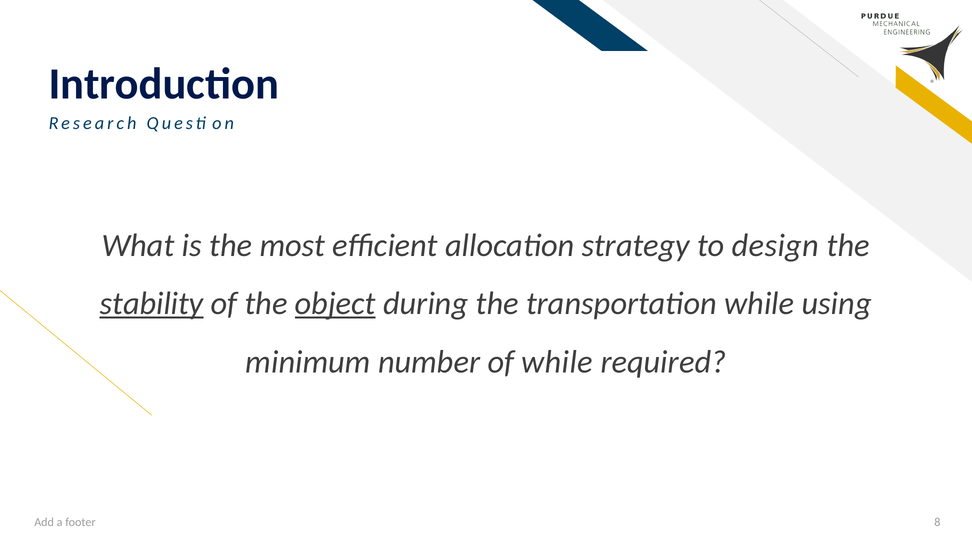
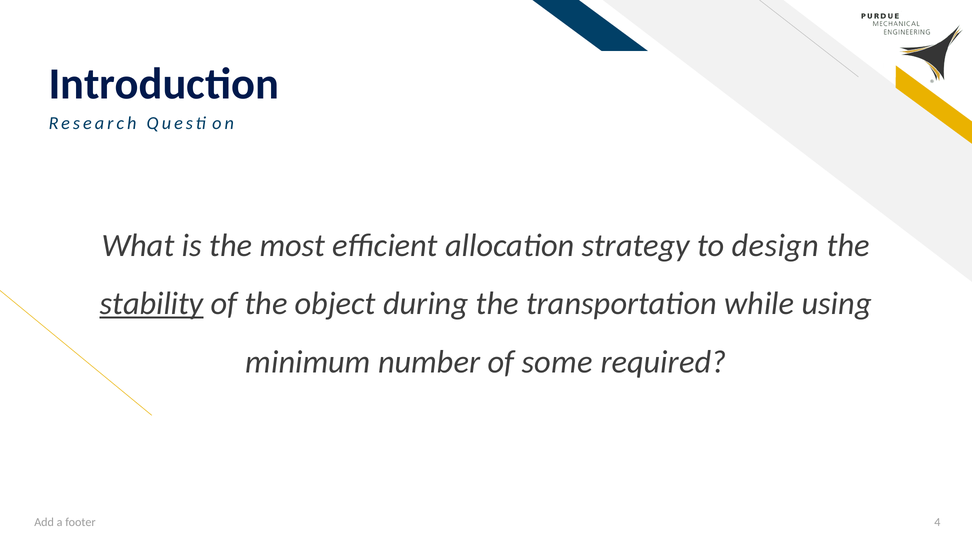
object underline: present -> none (335, 304)
of while: while -> some (557, 362)
8: 8 -> 4 (937, 522)
